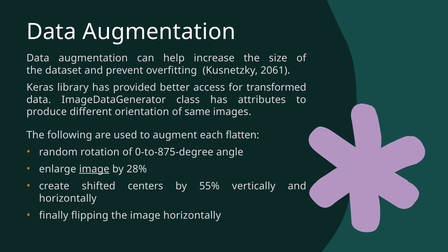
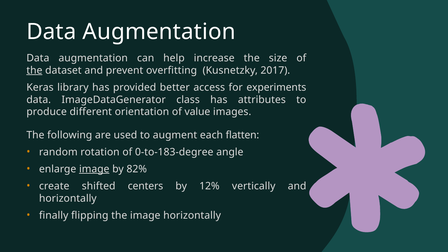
the underline: none -> present (34, 70)
2061: 2061 -> 2017 (275, 70)
transformed: transformed -> experiments (276, 87)
same: same -> value (197, 112)
0-to-875-degree: 0-to-875-degree -> 0-to-183-degree (174, 152)
28%: 28% -> 82% (137, 169)
55%: 55% -> 12% (209, 186)
